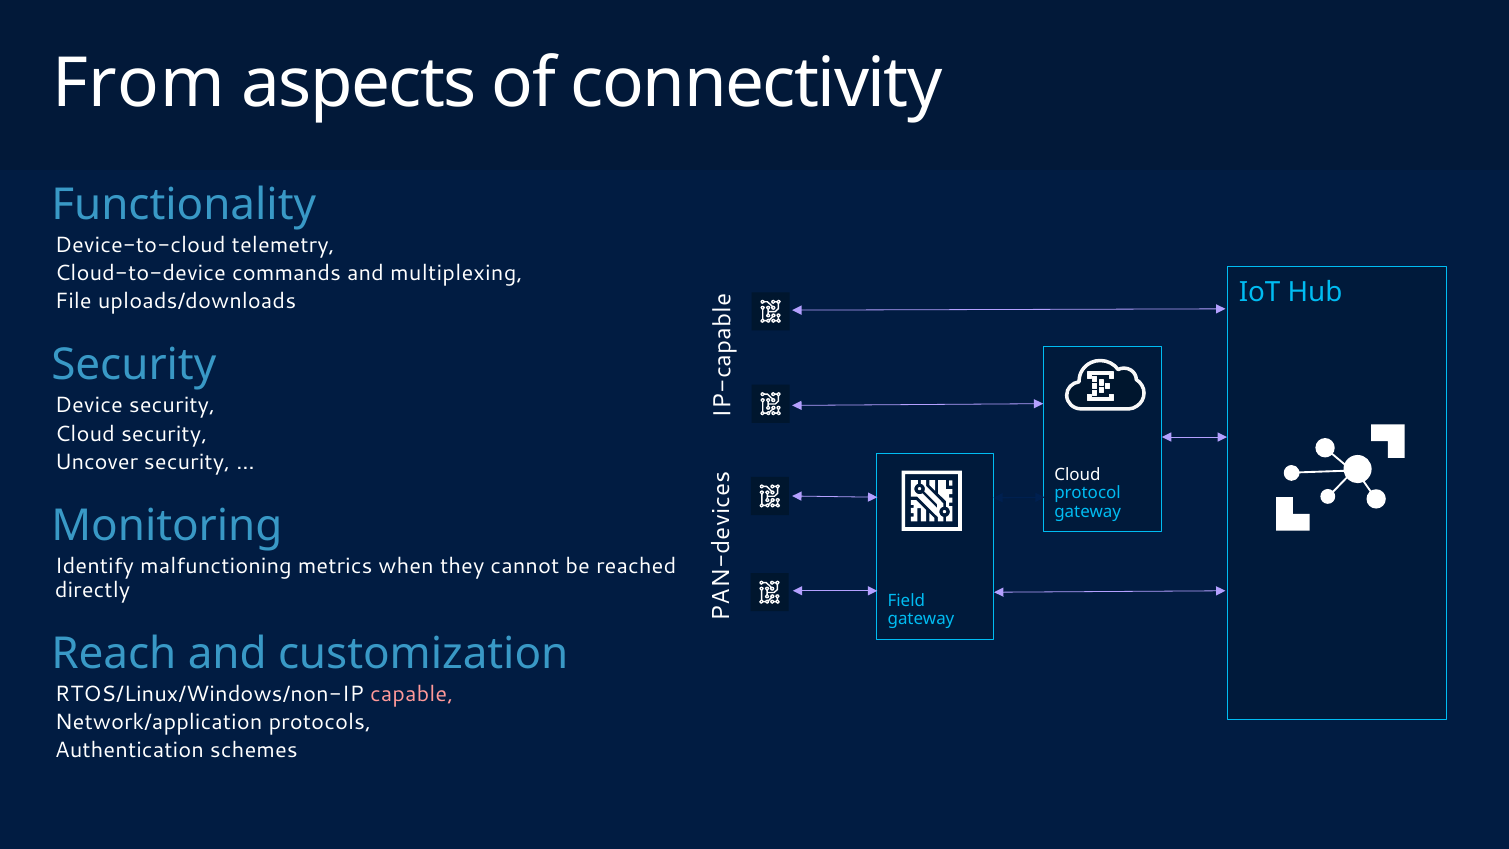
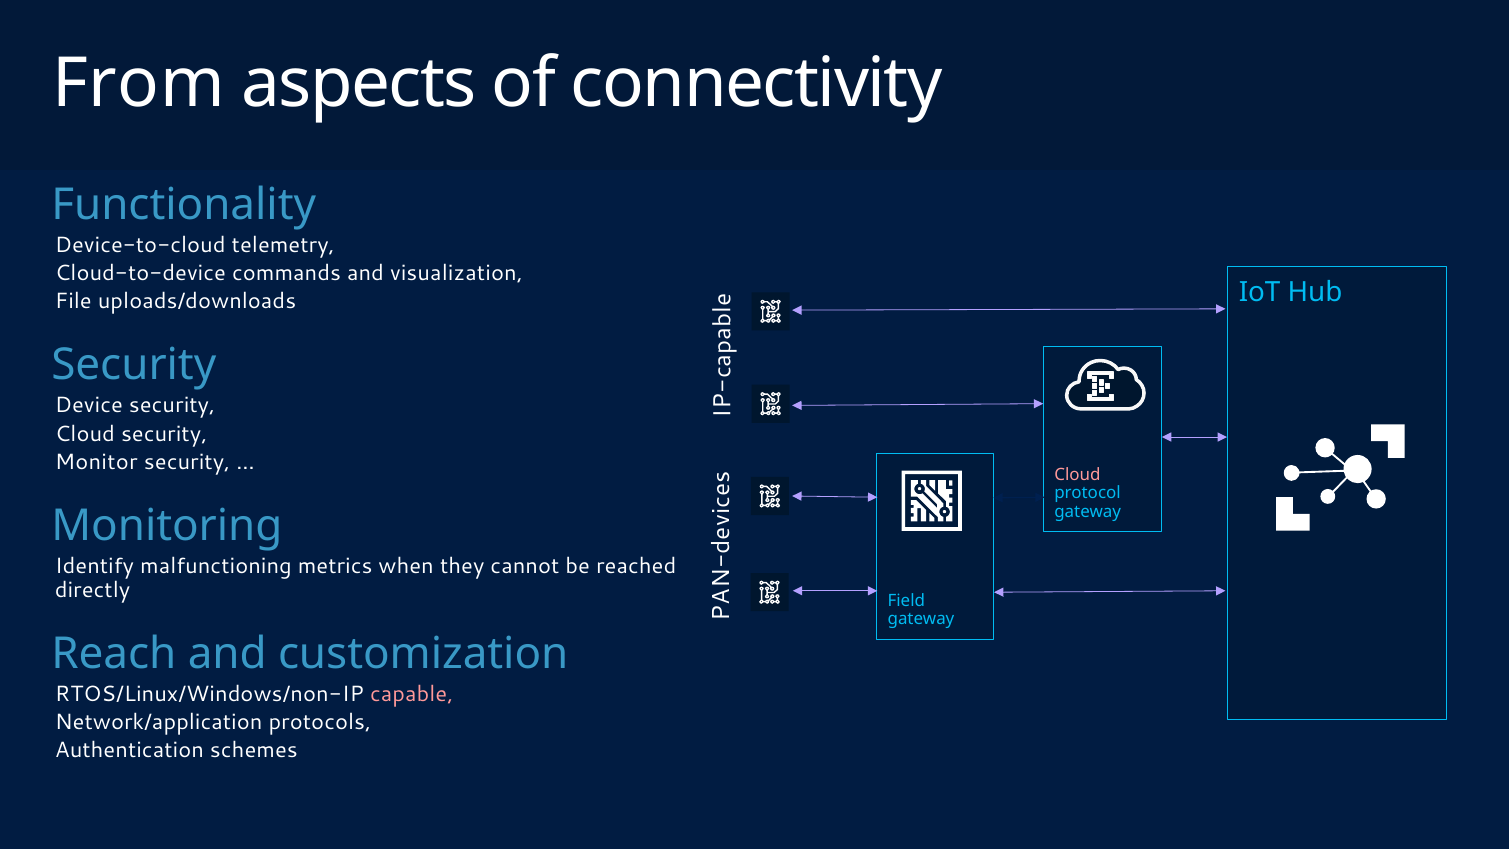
multiplexing: multiplexing -> visualization (456, 273)
Uncover: Uncover -> Monitor (96, 462)
Cloud colour: white -> pink (1077, 475)
